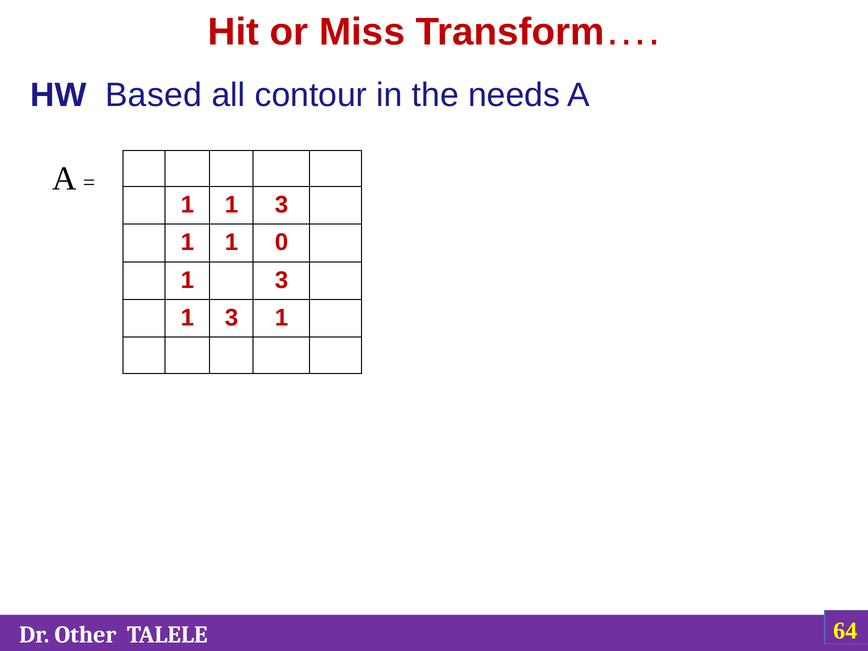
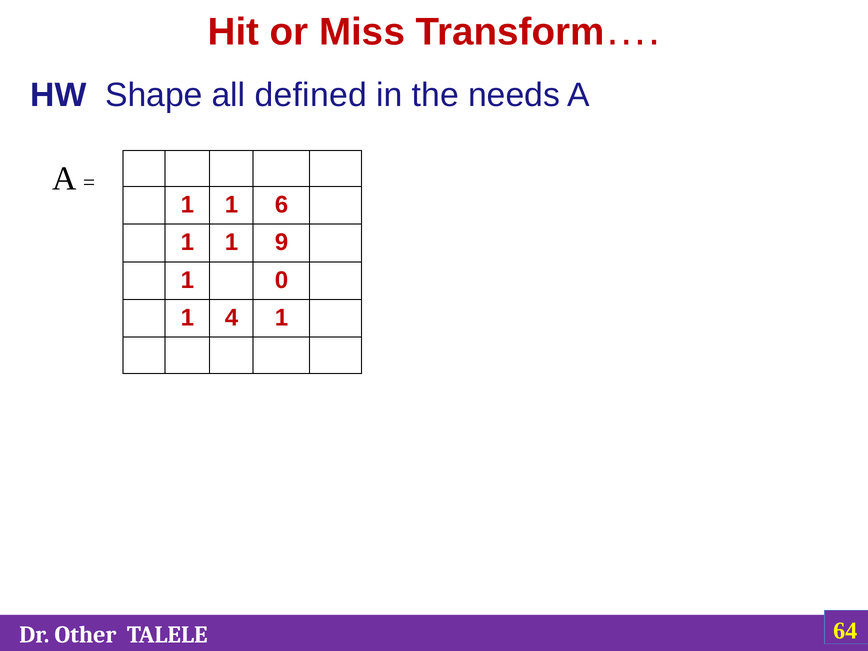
Based: Based -> Shape (154, 95)
contour: contour -> defined (311, 95)
1 1 3: 3 -> 6 (281, 205)
0: 0 -> 9 (281, 242)
3: 3 -> 0 (281, 280)
3: 3 -> 4 (231, 318)
